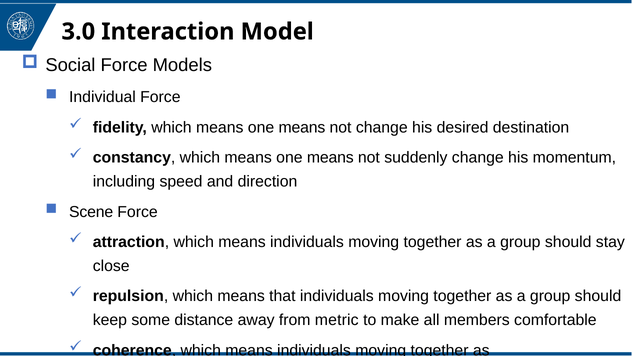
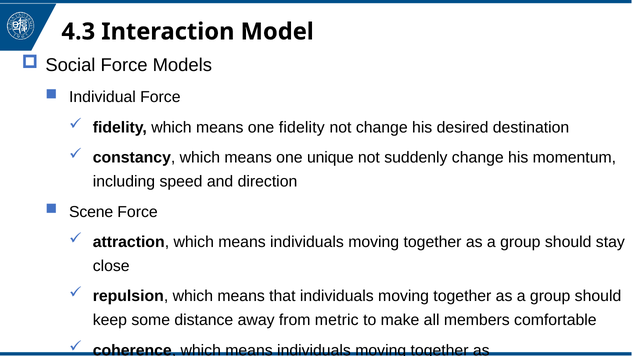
3.0: 3.0 -> 4.3 (78, 32)
means: means -> fidelity (302, 127)
means: means -> unique (330, 158)
